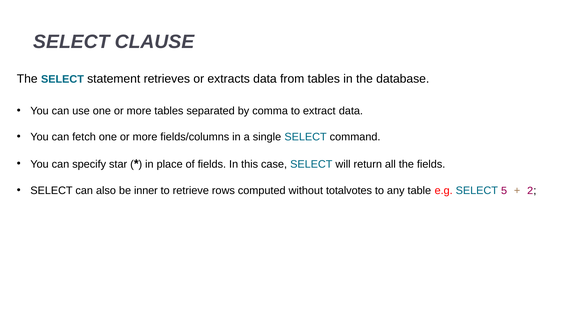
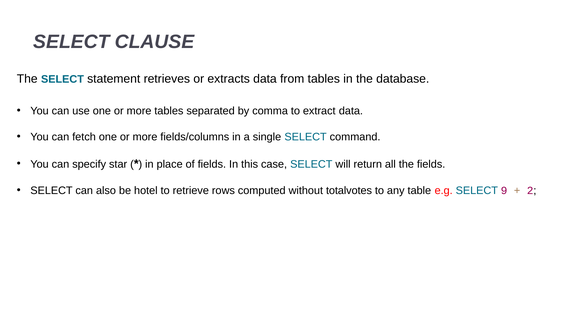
inner: inner -> hotel (146, 191)
5: 5 -> 9 (504, 191)
